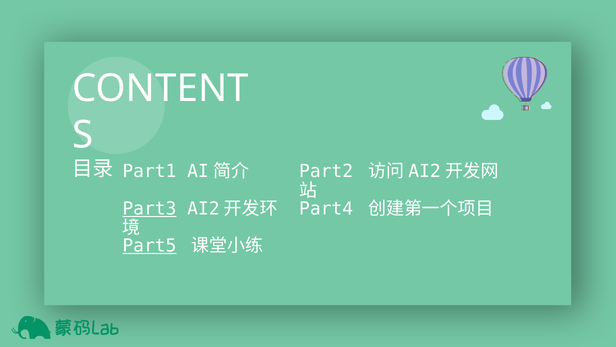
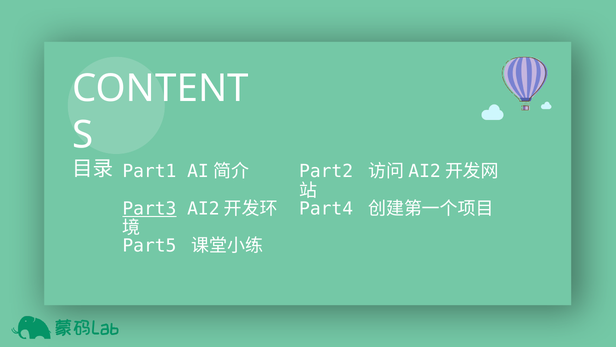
Part5 underline: present -> none (149, 245)
